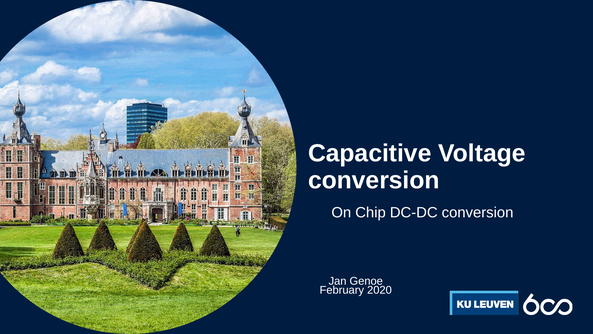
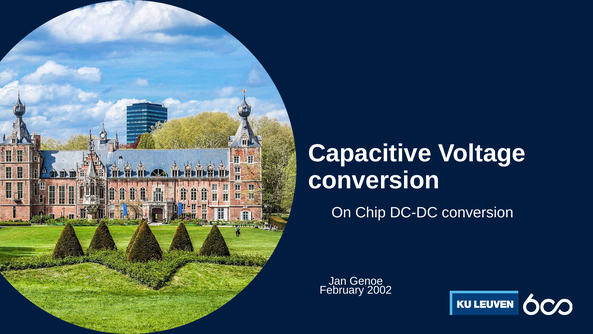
2020: 2020 -> 2002 (379, 290)
